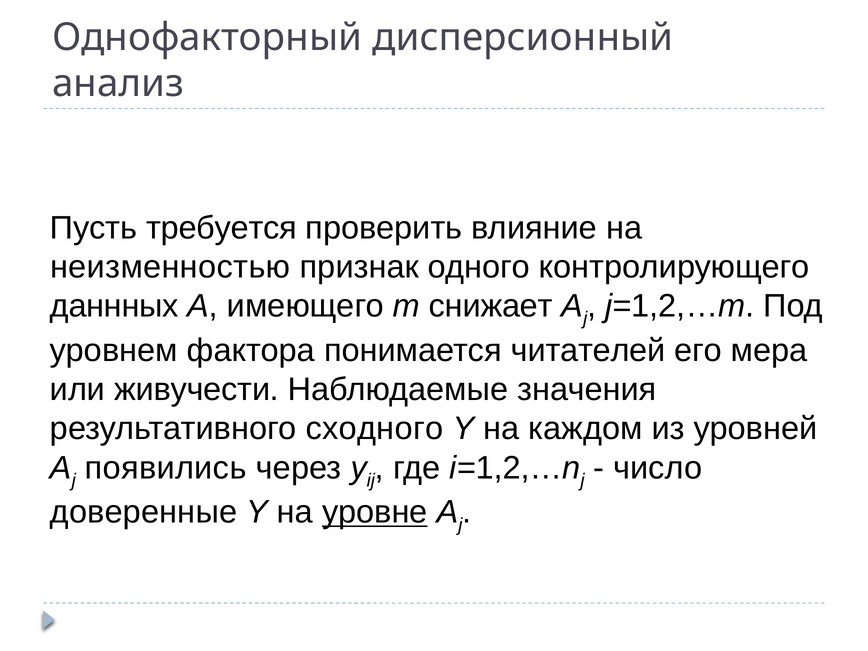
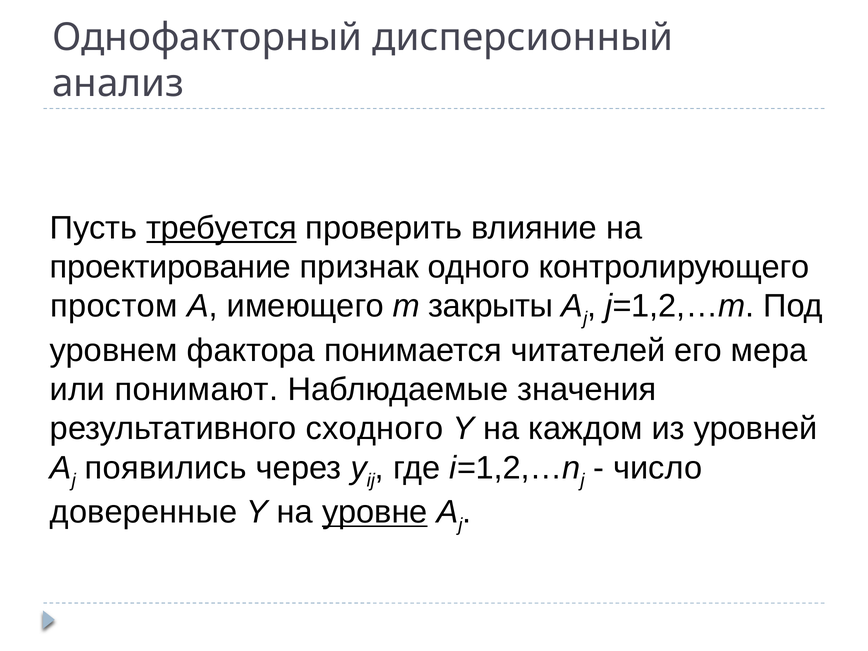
требуется underline: none -> present (222, 228)
неизменностью: неизменностью -> проектирование (170, 267)
даннных: даннных -> простом (114, 306)
снижает: снижает -> закрыты (491, 306)
живучести: живучести -> понимают (196, 390)
